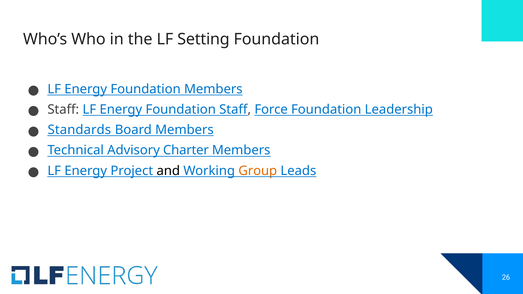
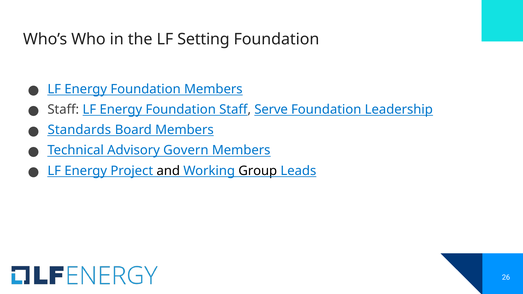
Force: Force -> Serve (271, 110)
Charter: Charter -> Govern (186, 150)
Group colour: orange -> black (258, 171)
